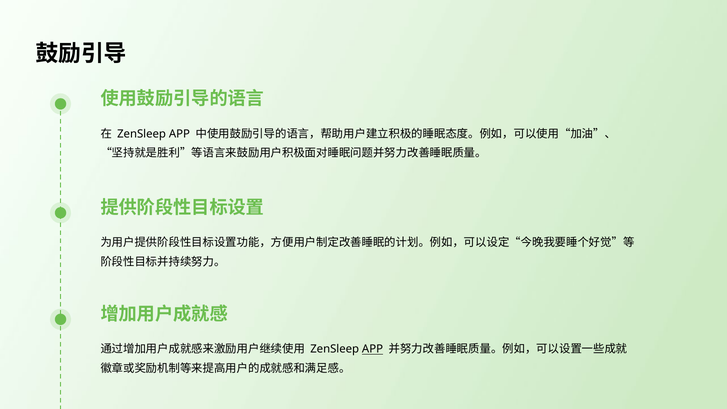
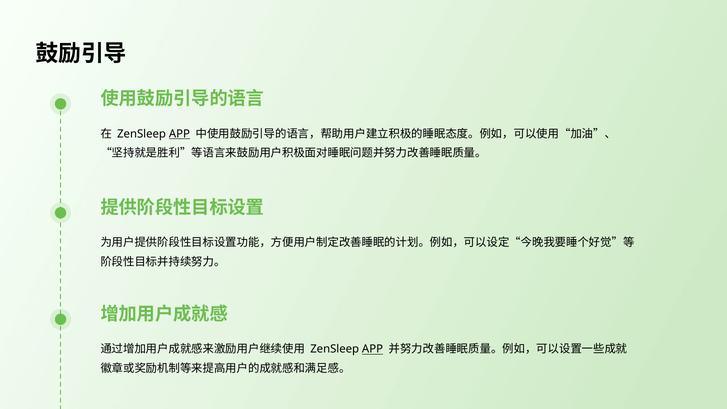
APP underline: none -> present (179, 134)
